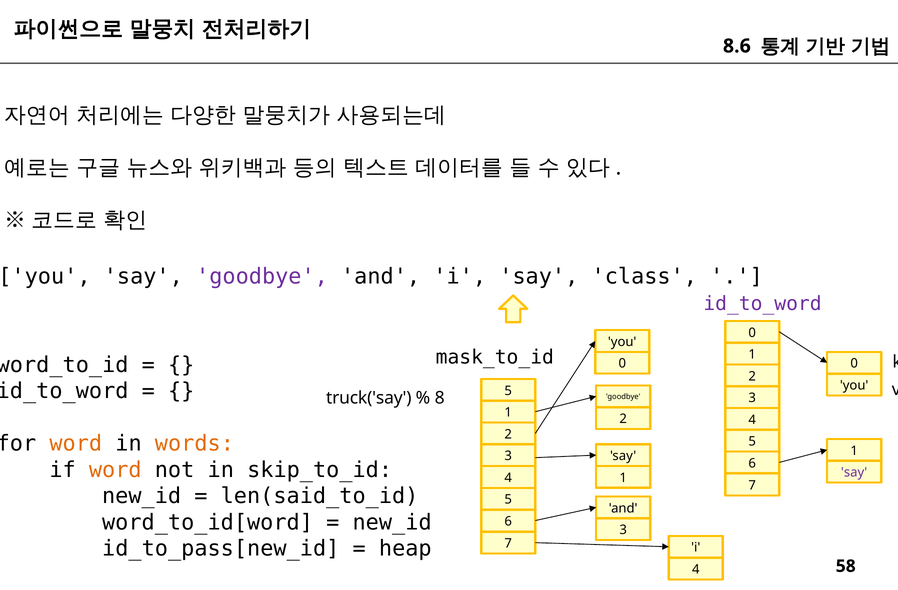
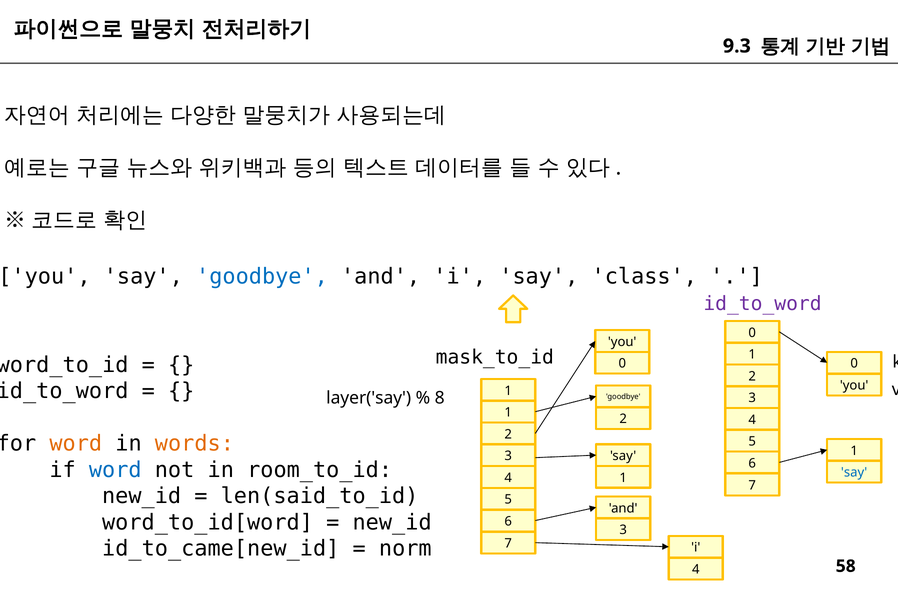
8.6: 8.6 -> 9.3 (737, 46)
goodbye colour: purple -> blue (262, 277)
truck('say: truck('say -> layer('say (369, 398)
8 5: 5 -> 1 (508, 391)
word colour: orange -> blue (115, 470)
skip_to_id: skip_to_id -> room_to_id (320, 470)
say colour: purple -> blue (854, 472)
id_to_pass[new_id: id_to_pass[new_id -> id_to_came[new_id (221, 548)
heap: heap -> norm (405, 548)
